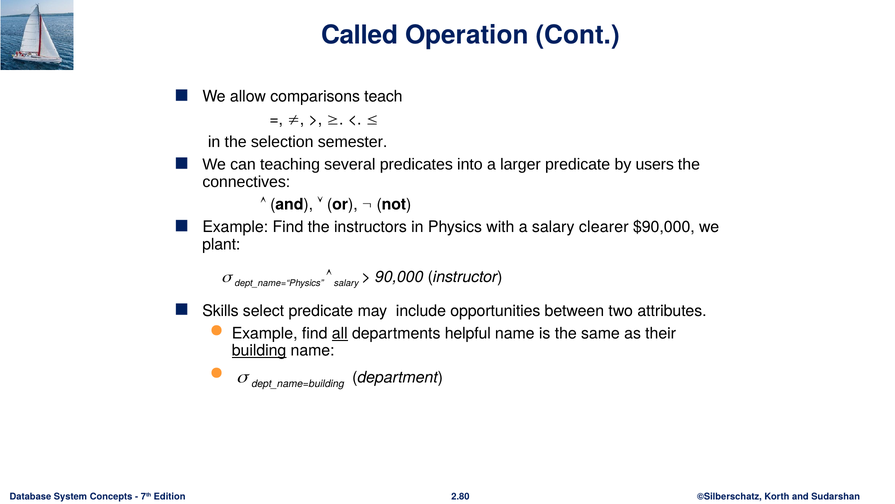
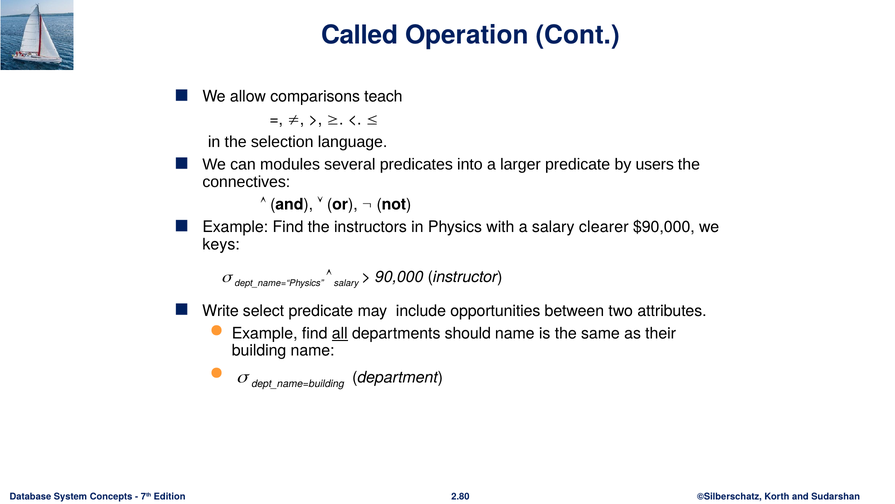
semester: semester -> language (353, 142)
teaching: teaching -> modules (290, 165)
plant: plant -> keys (221, 244)
Skills: Skills -> Write (220, 310)
helpful: helpful -> should (468, 333)
building underline: present -> none (259, 350)
